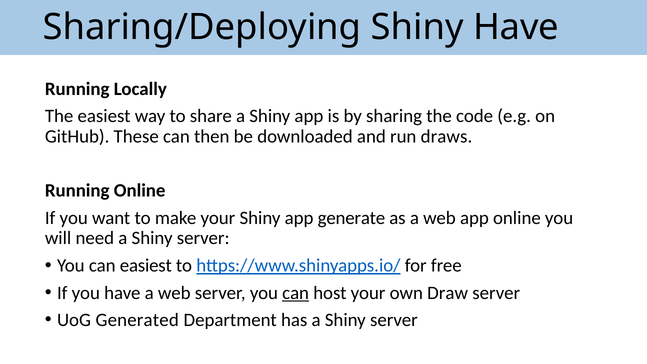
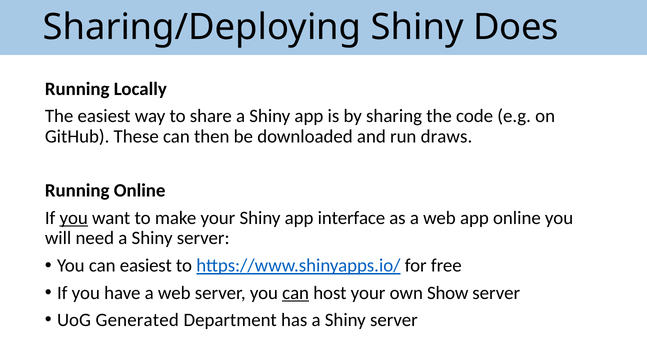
Shiny Have: Have -> Does (516, 27)
you underline: none -> present (74, 218)
generate: generate -> interface (351, 218)
Draw: Draw -> Show (448, 293)
